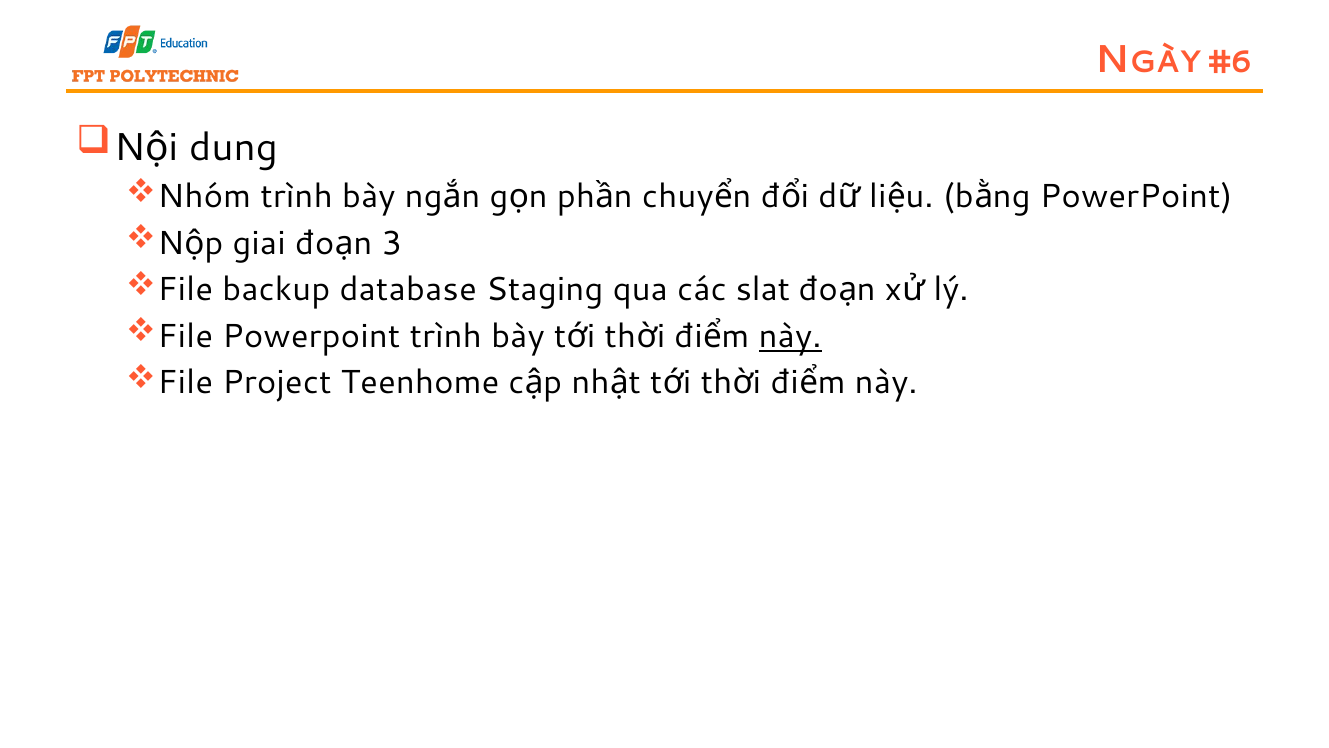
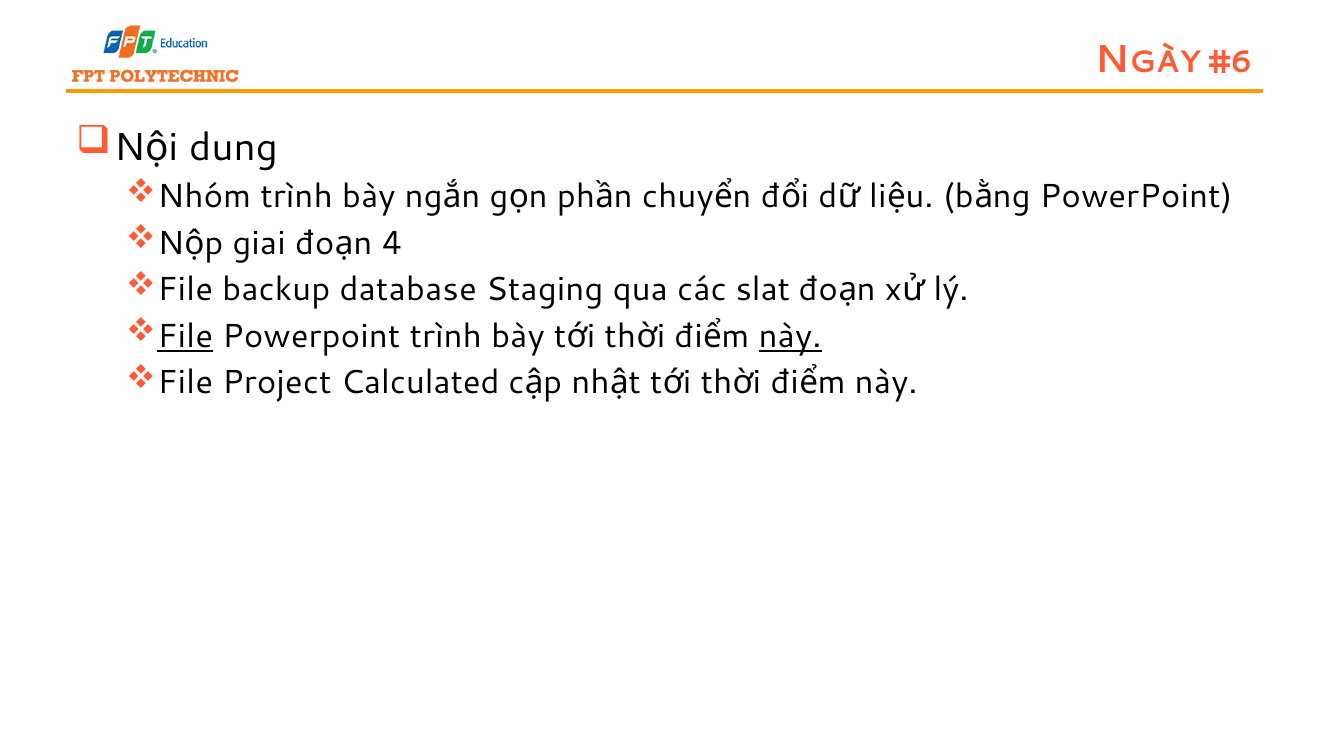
3: 3 -> 4 (392, 243)
File underline: none -> present (185, 336)
Teenhome: Teenhome -> Calculated (420, 383)
